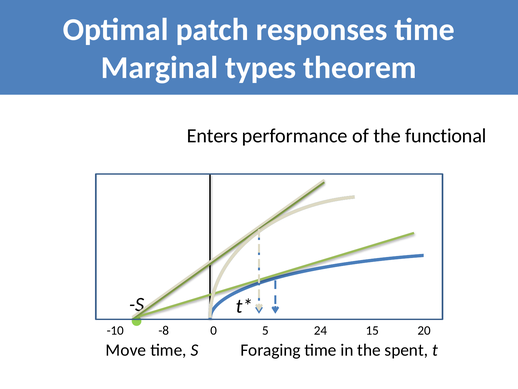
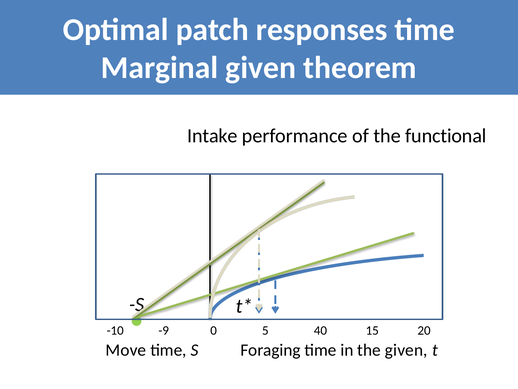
Marginal types: types -> given (261, 68)
Enters: Enters -> Intake (212, 136)
-8: -8 -> -9 (164, 330)
24: 24 -> 40 (320, 330)
the spent: spent -> given (406, 350)
